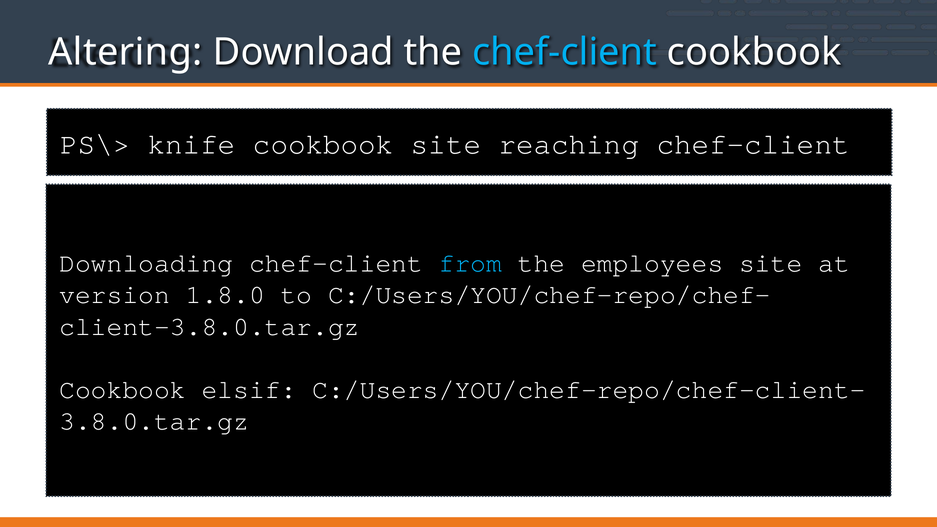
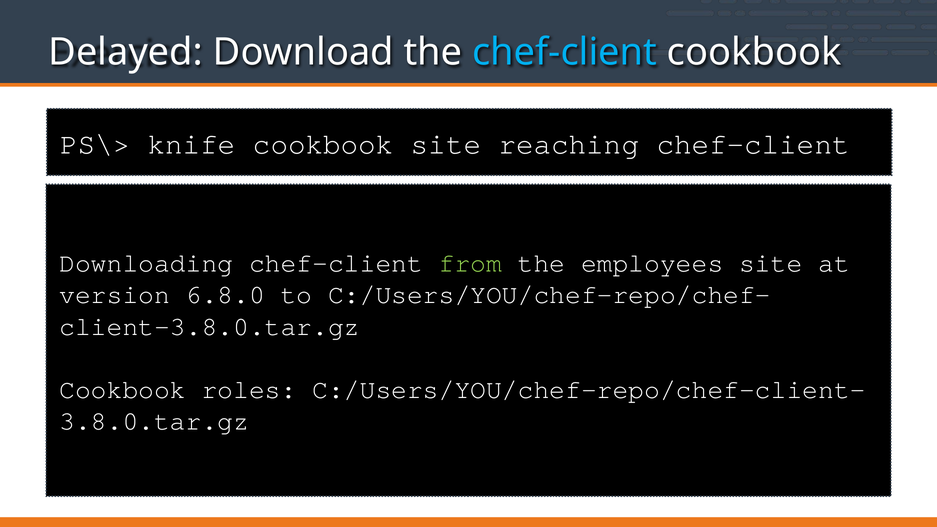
Altering: Altering -> Delayed (126, 52)
from colour: light blue -> light green (470, 263)
1.8.0: 1.8.0 -> 6.8.0 (225, 295)
elsif: elsif -> roles (249, 390)
